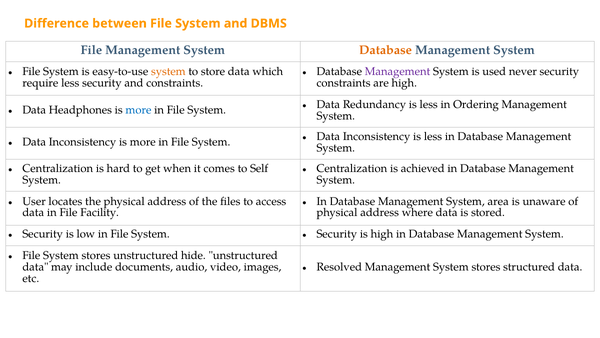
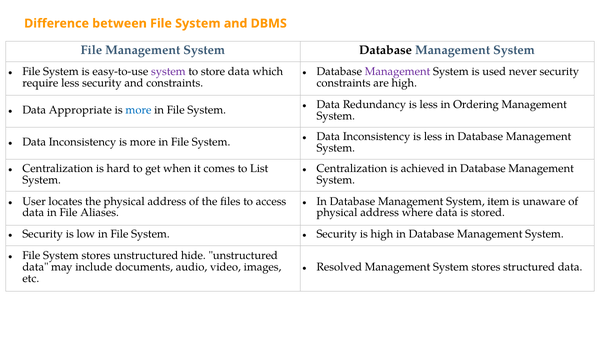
Database colour: orange -> black (386, 50)
system colour: orange -> purple (168, 71)
Headphones: Headphones -> Appropriate (80, 110)
Self: Self -> List (259, 168)
area: area -> item (498, 201)
Facility: Facility -> Aliases (100, 212)
